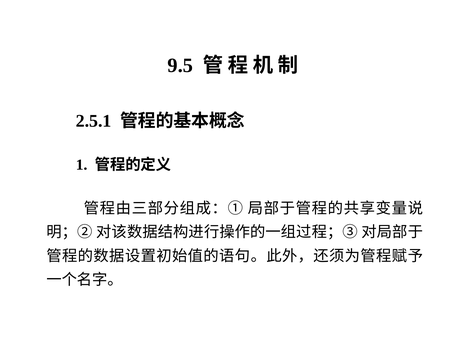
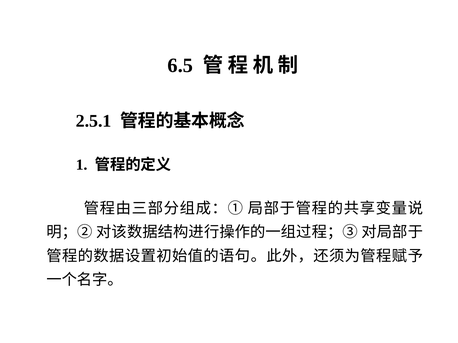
9.5: 9.5 -> 6.5 (180, 66)
